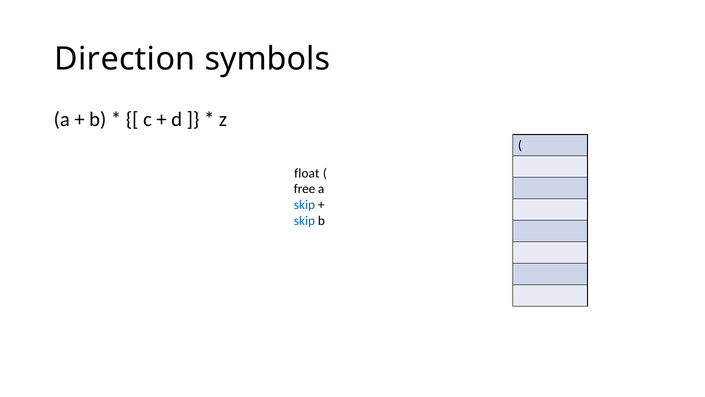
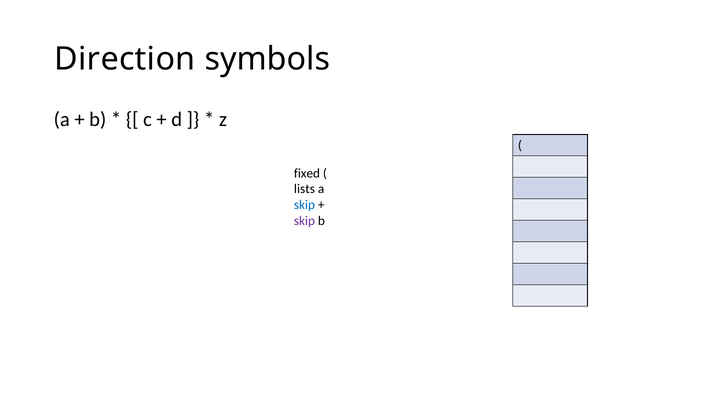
float: float -> fixed (307, 173)
free: free -> lists (304, 189)
skip colour: blue -> purple (304, 221)
